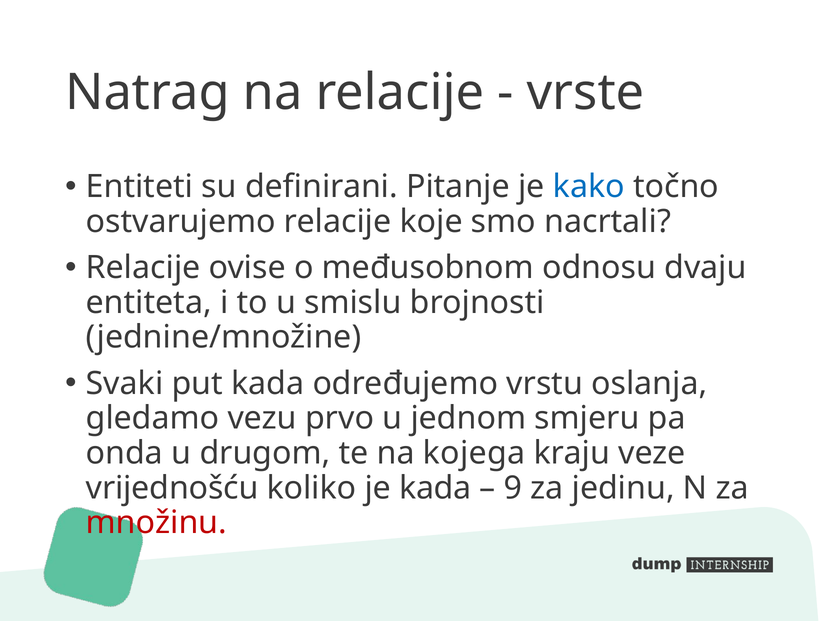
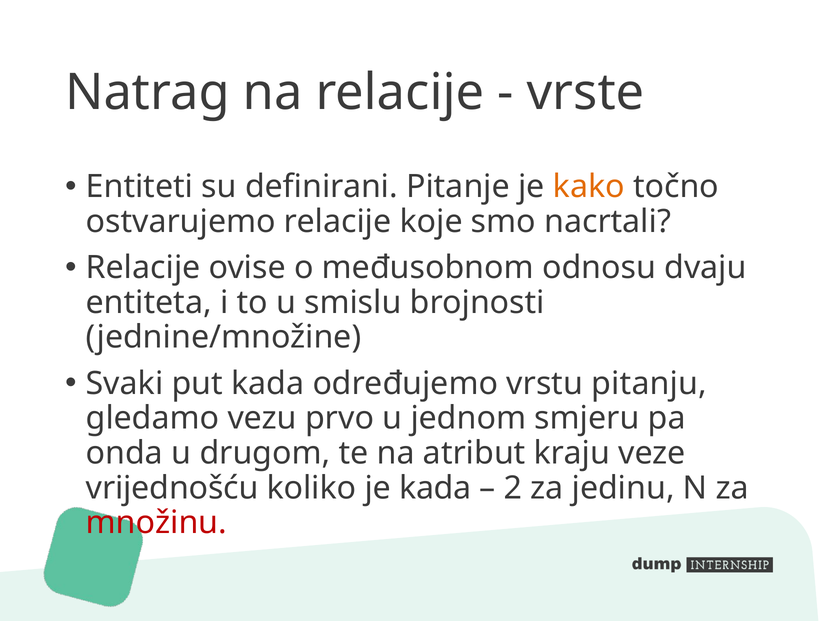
kako colour: blue -> orange (589, 187)
oslanja: oslanja -> pitanju (649, 384)
kojega: kojega -> atribut (474, 453)
9: 9 -> 2 (513, 488)
